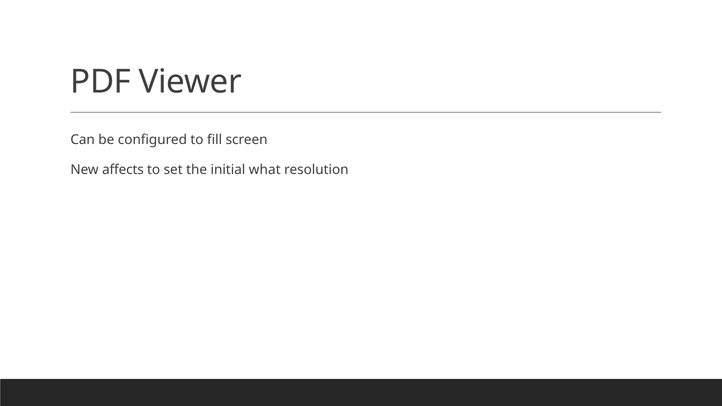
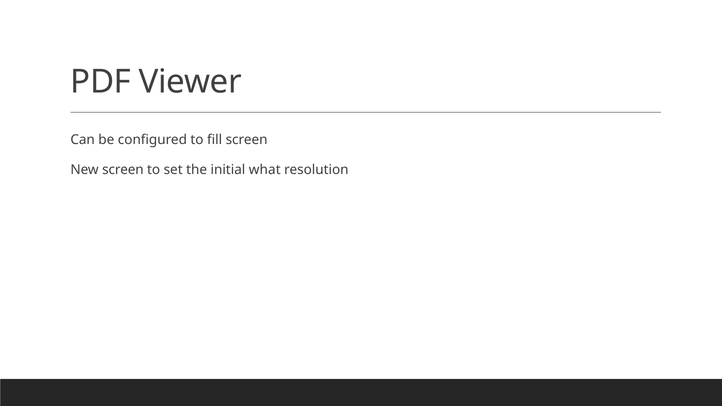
New affects: affects -> screen (123, 170)
